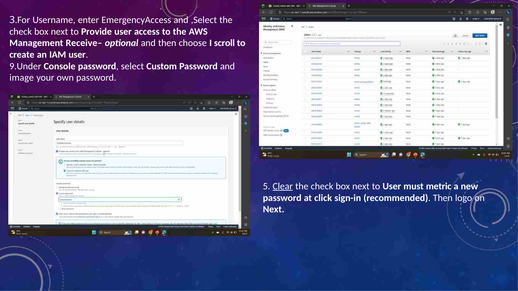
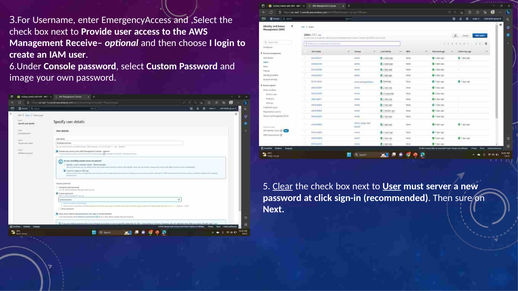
scroll: scroll -> login (224, 43)
9.Under: 9.Under -> 6.Under (25, 66)
User underline: none -> present (392, 186)
metric: metric -> server (439, 186)
logo: logo -> sure (464, 198)
